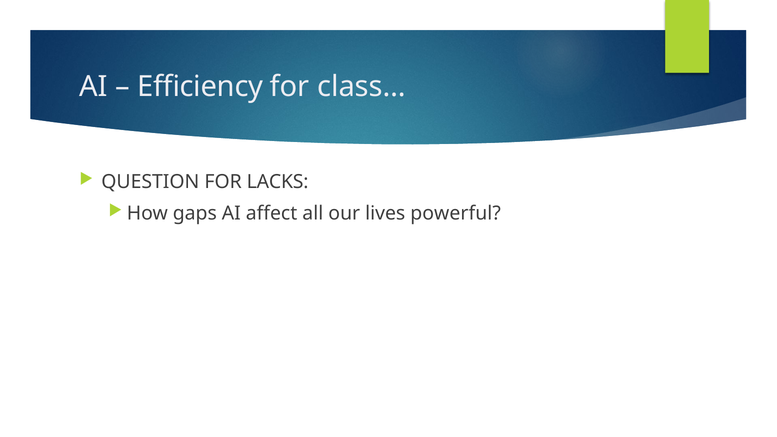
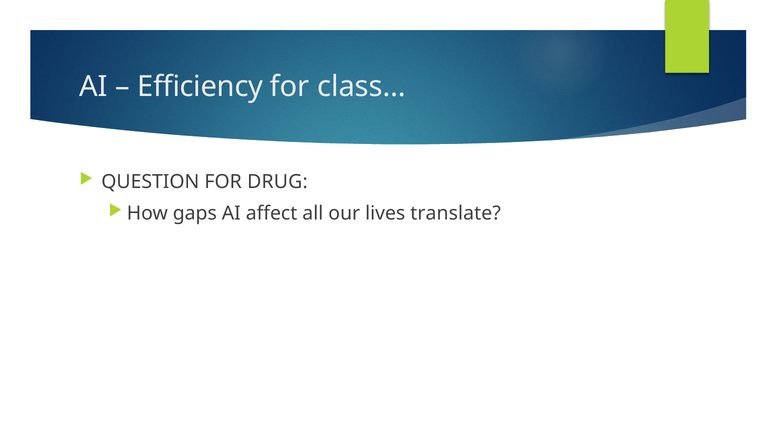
LACKS: LACKS -> DRUG (277, 182)
powerful: powerful -> translate (456, 213)
